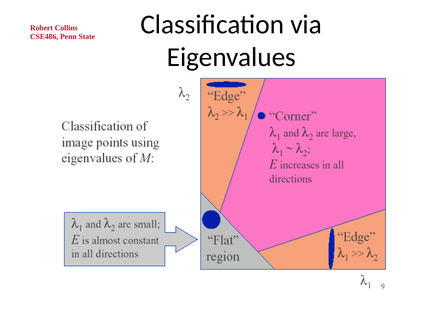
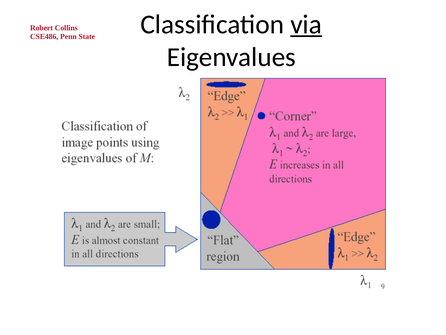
via underline: none -> present (306, 25)
